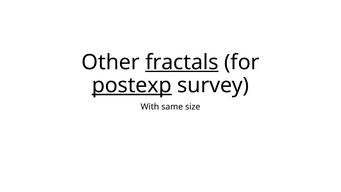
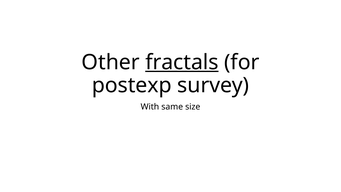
postexp underline: present -> none (132, 85)
